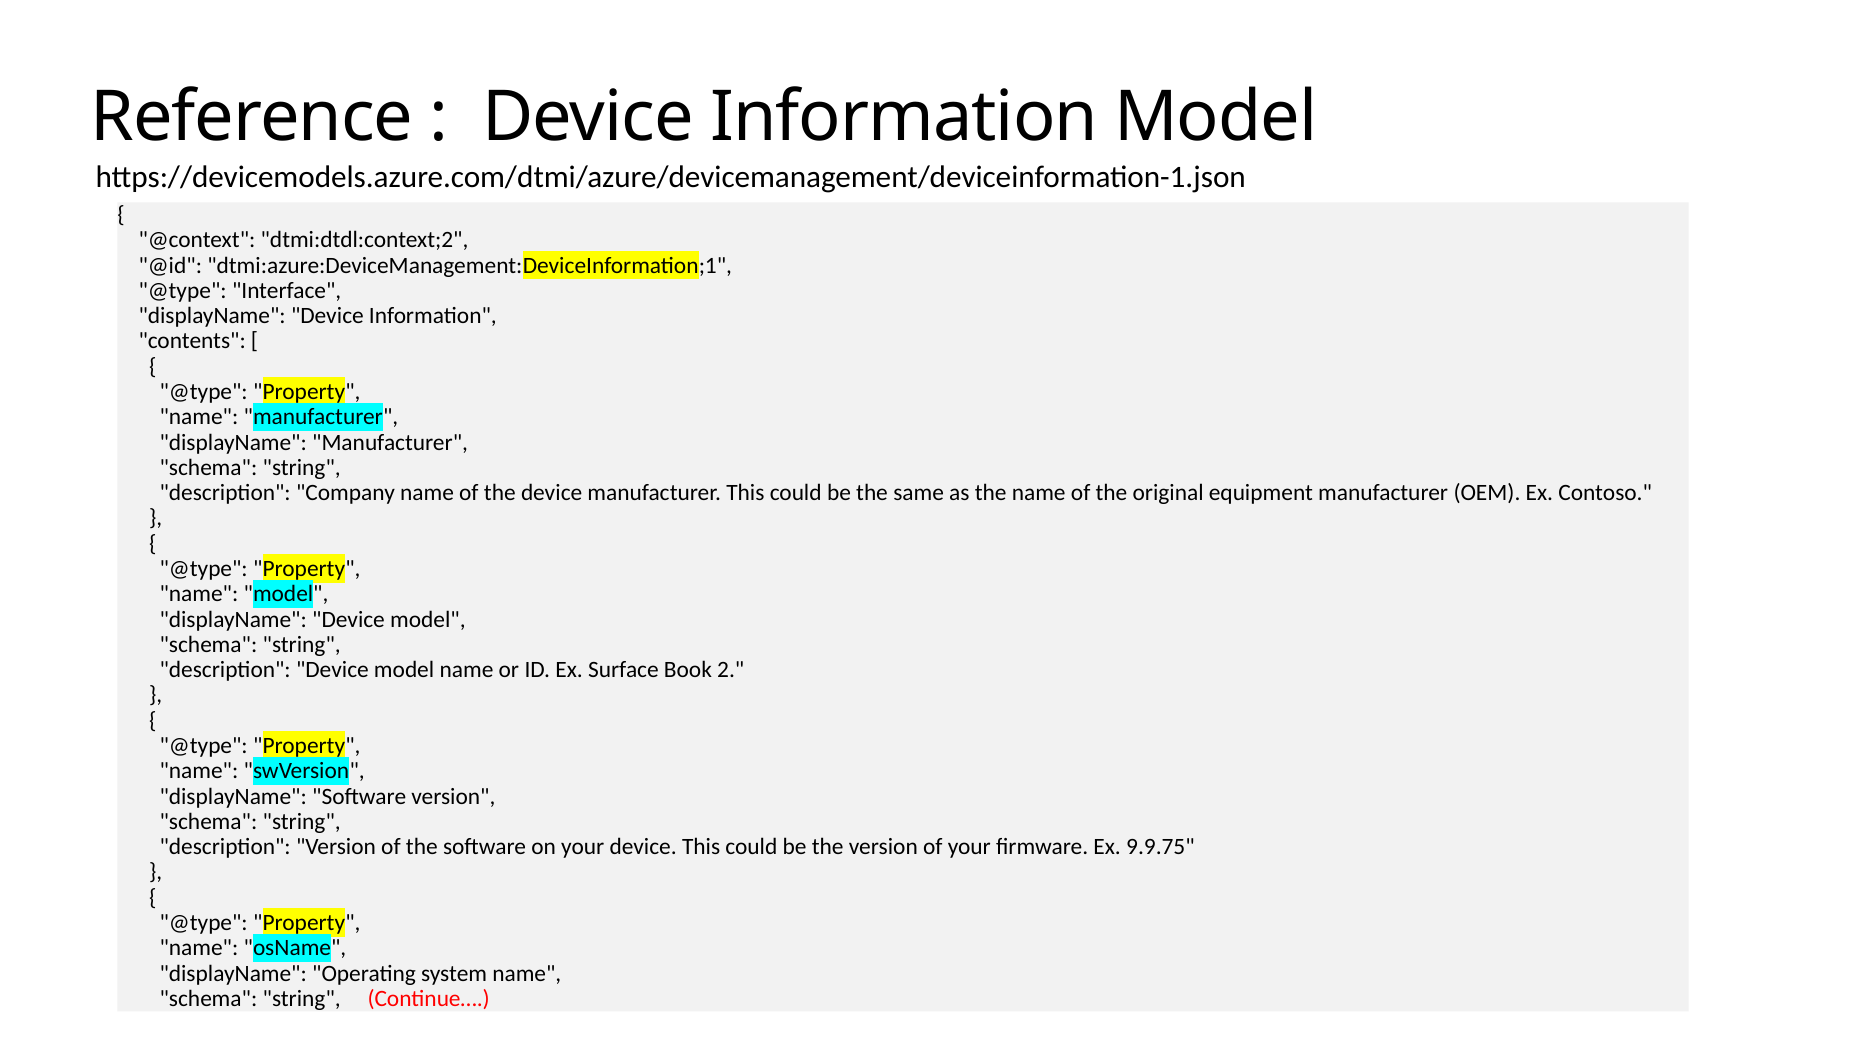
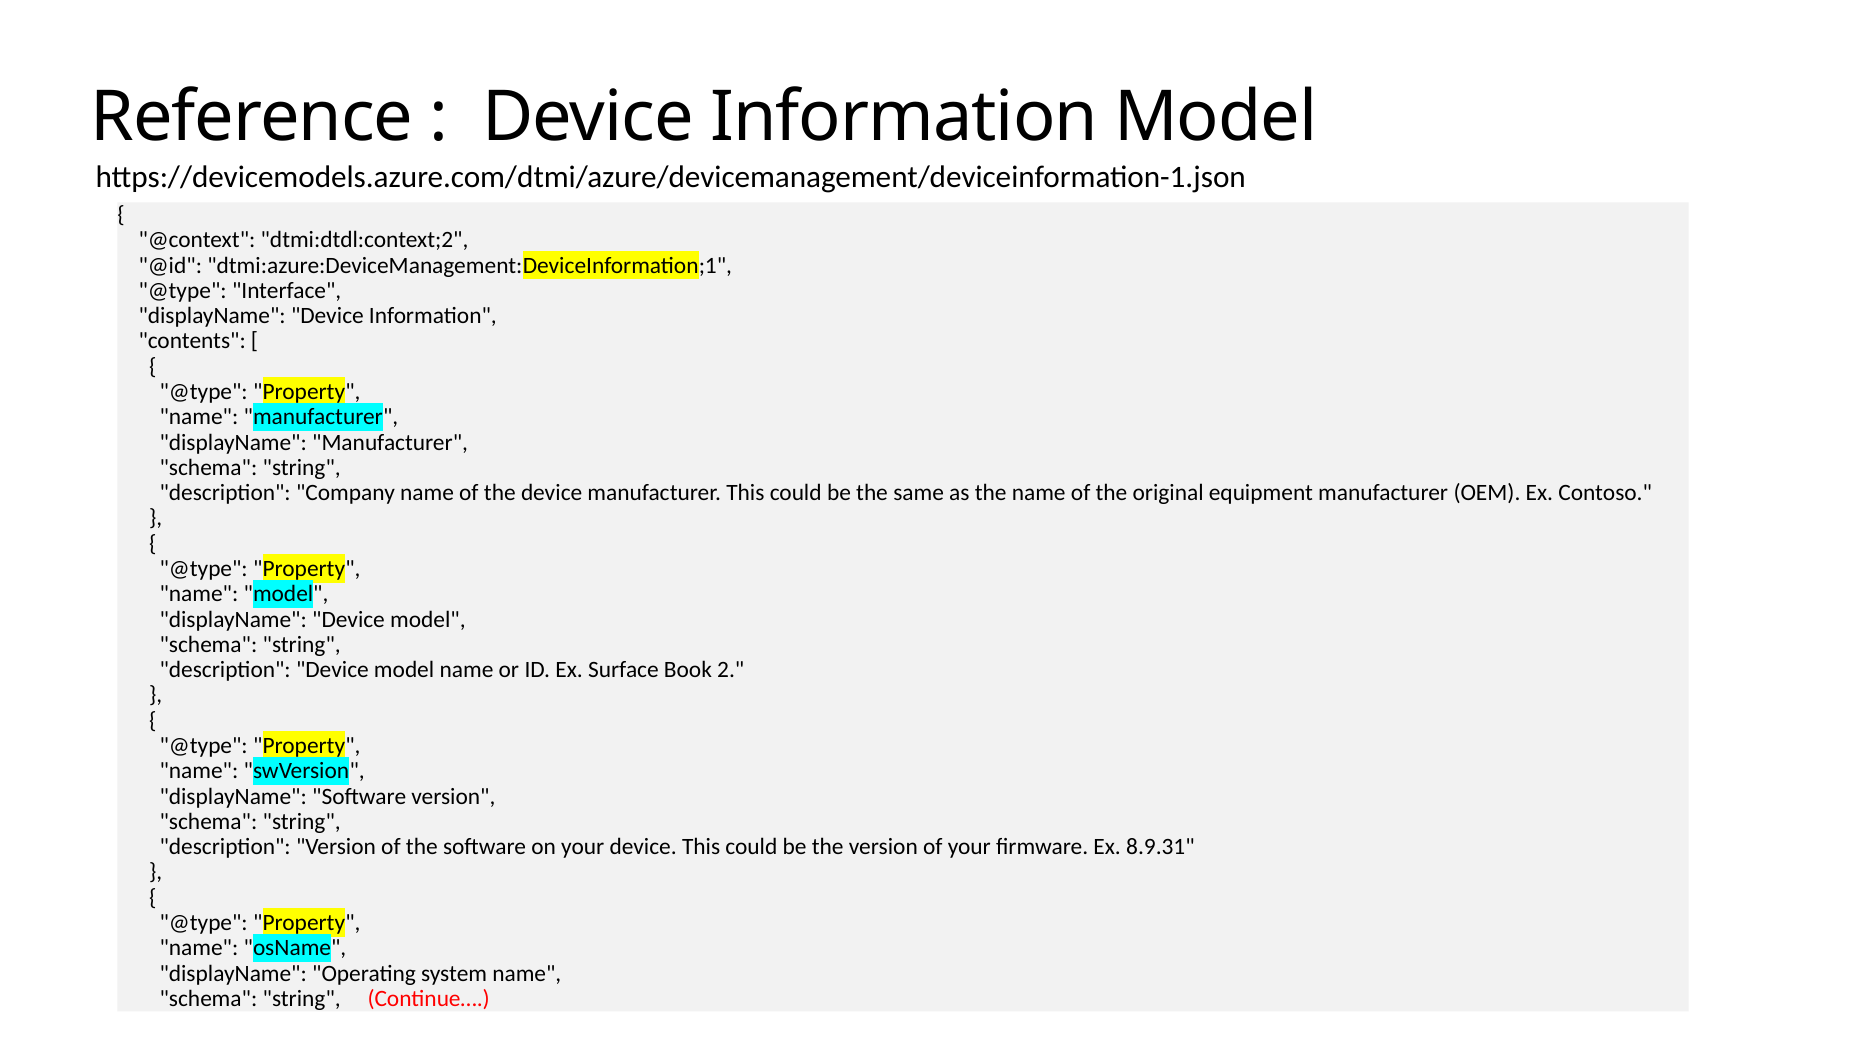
9.9.75: 9.9.75 -> 8.9.31 (1160, 847)
